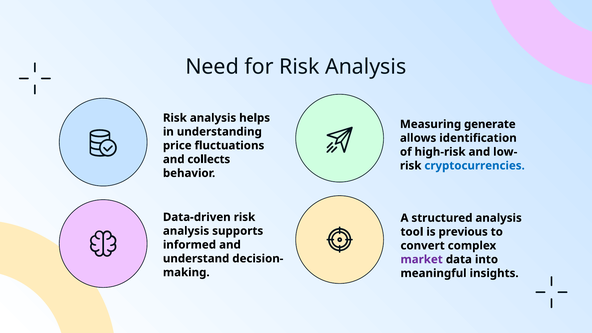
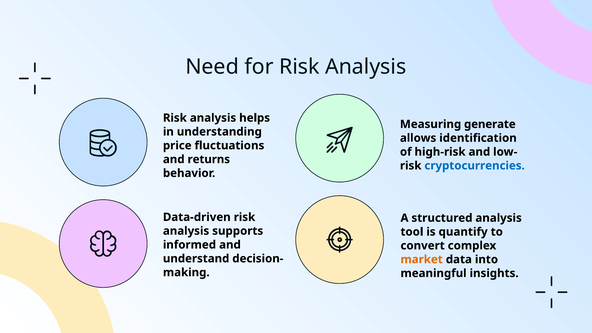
collects: collects -> returns (209, 159)
previous: previous -> quantify (463, 232)
market colour: purple -> orange (422, 259)
